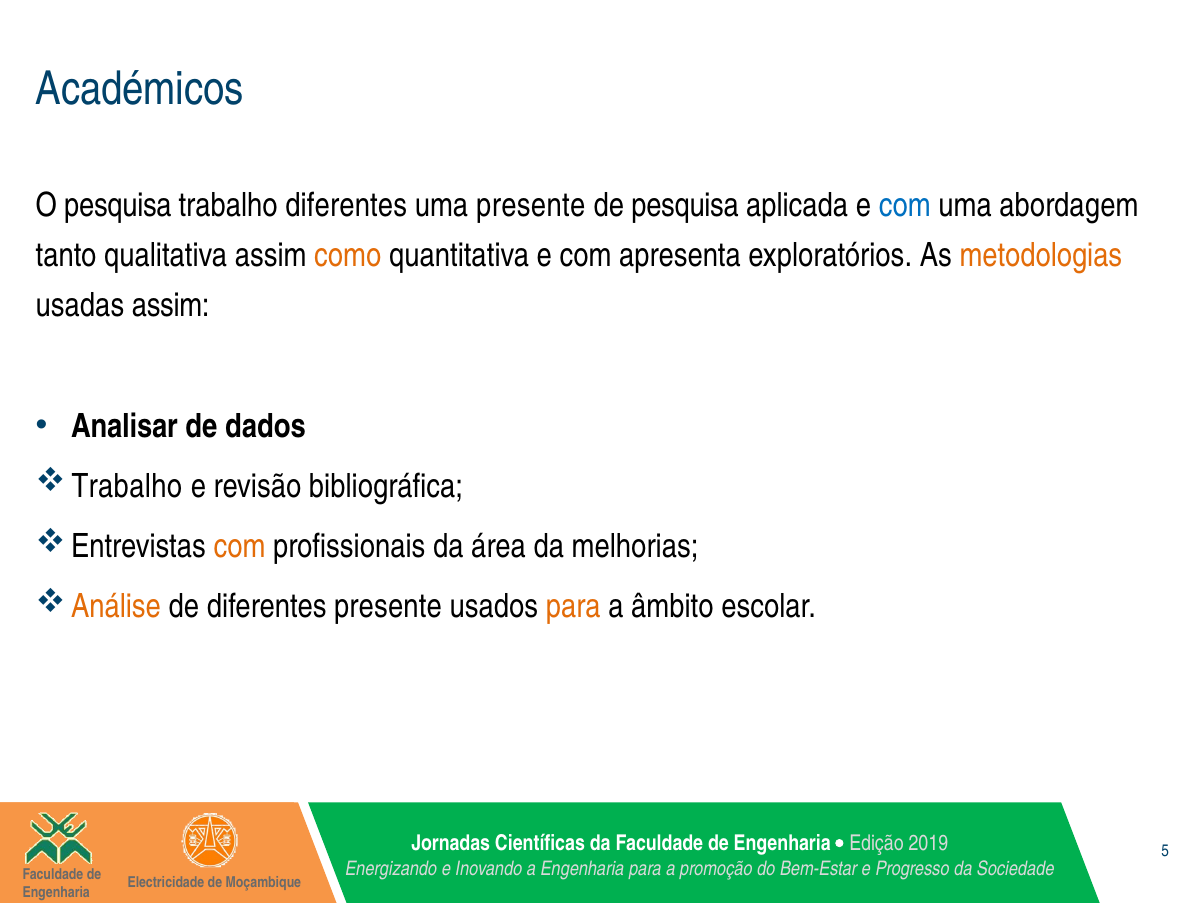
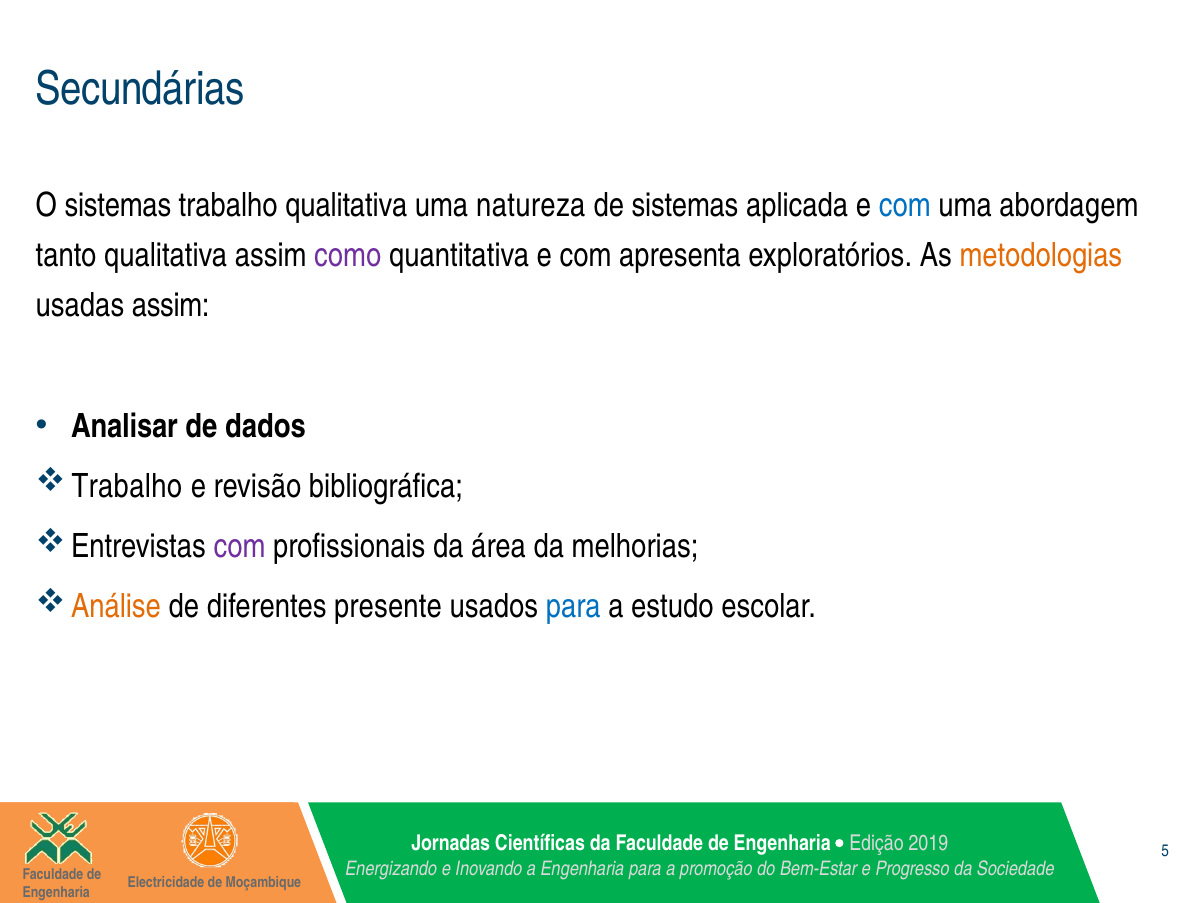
Académicos: Académicos -> Secundárias (140, 89)
O pesquisa: pesquisa -> sistemas (118, 205)
trabalho diferentes: diferentes -> qualitativa (346, 205)
uma presente: presente -> natureza (531, 205)
de pesquisa: pesquisa -> sistemas (685, 205)
como colour: orange -> purple (348, 256)
com colour: orange -> purple (239, 547)
para colour: orange -> blue (573, 607)
âmbito: âmbito -> estudo (672, 607)
